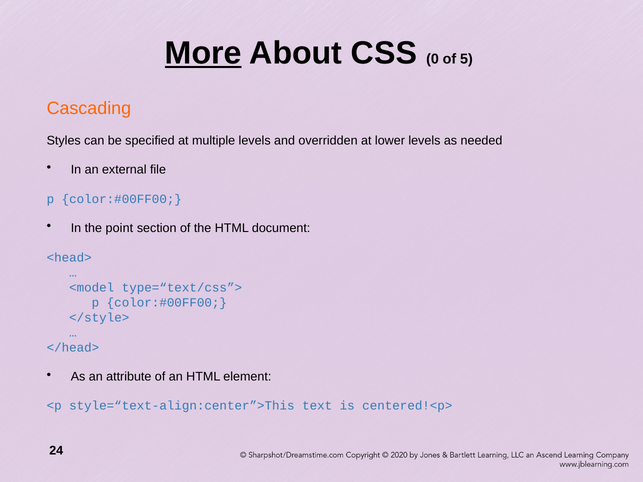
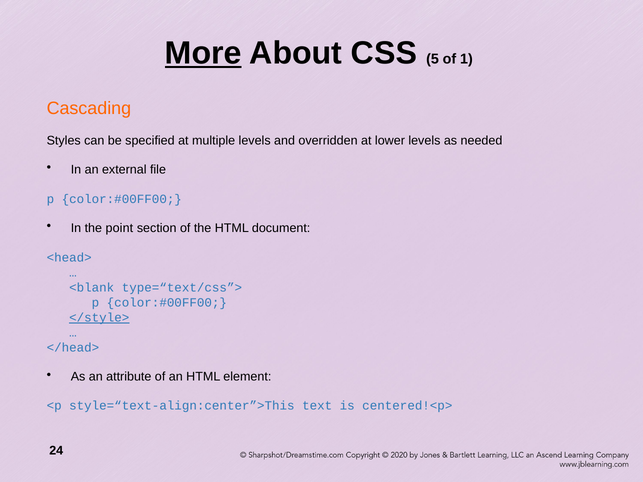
0: 0 -> 5 (432, 59)
5: 5 -> 1 (466, 59)
<model: <model -> <blank (92, 288)
</style> underline: none -> present (99, 318)
